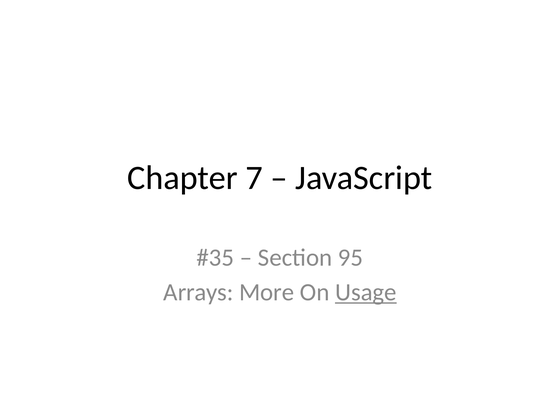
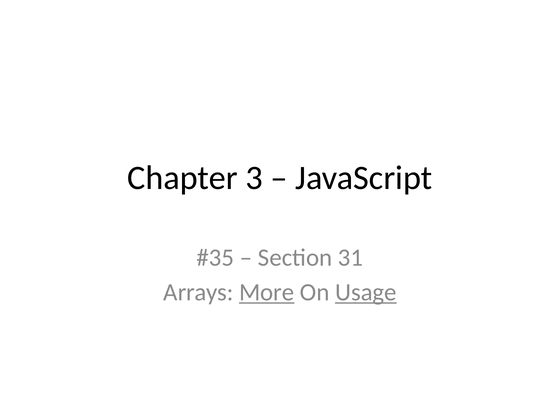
7: 7 -> 3 (254, 178)
95: 95 -> 31 (351, 257)
More underline: none -> present (267, 292)
